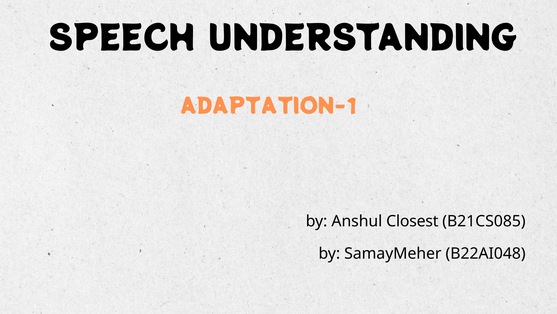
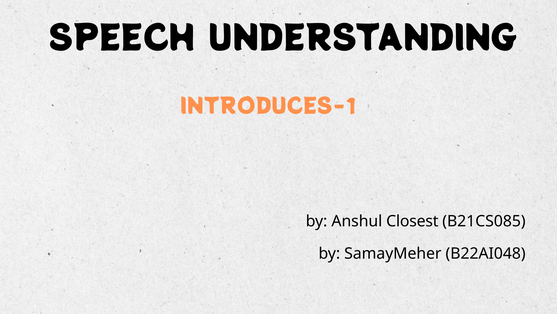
ADAPTATION-1: ADAPTATION-1 -> INTRODUCES-1 (268, 107)
